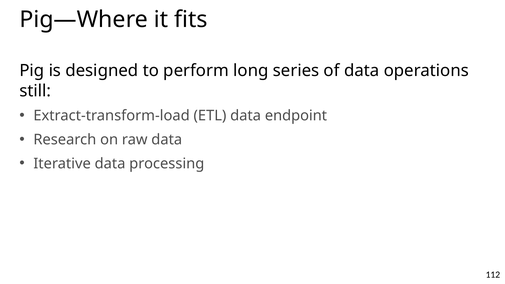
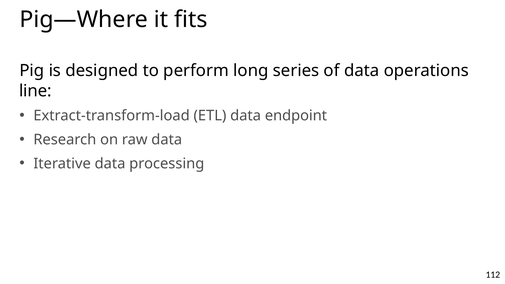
still: still -> line (35, 91)
